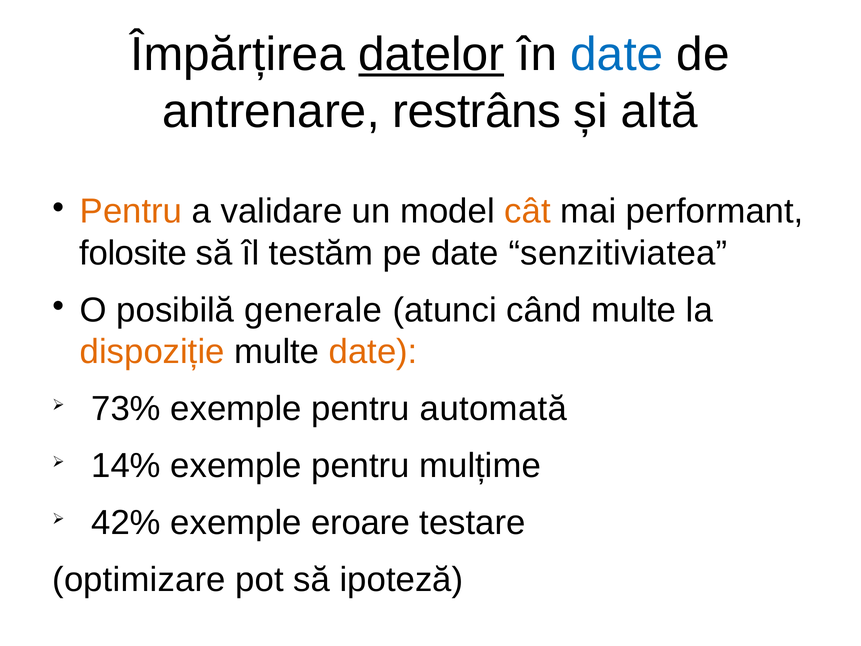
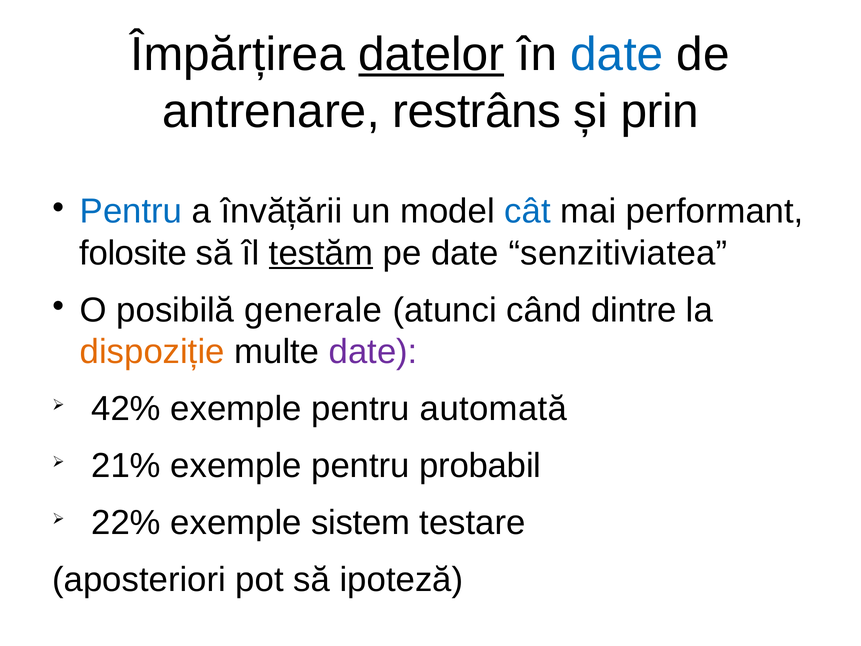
altă: altă -> prin (660, 112)
Pentru colour: orange -> blue (131, 211)
validare: validare -> învățării (282, 211)
cât colour: orange -> blue (528, 211)
testăm underline: none -> present (321, 253)
când multe: multe -> dintre (634, 310)
date colour: orange -> purple (373, 352)
73%: 73% -> 42% (126, 409)
14%: 14% -> 21% (126, 466)
mulțime: mulțime -> probabil (480, 466)
42%: 42% -> 22% (126, 523)
eroare: eroare -> sistem (361, 523)
optimizare: optimizare -> aposteriori (139, 580)
